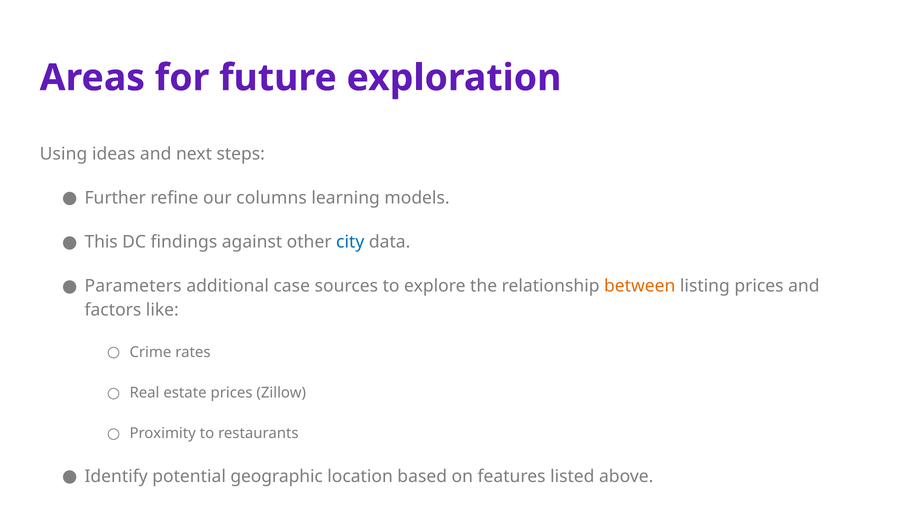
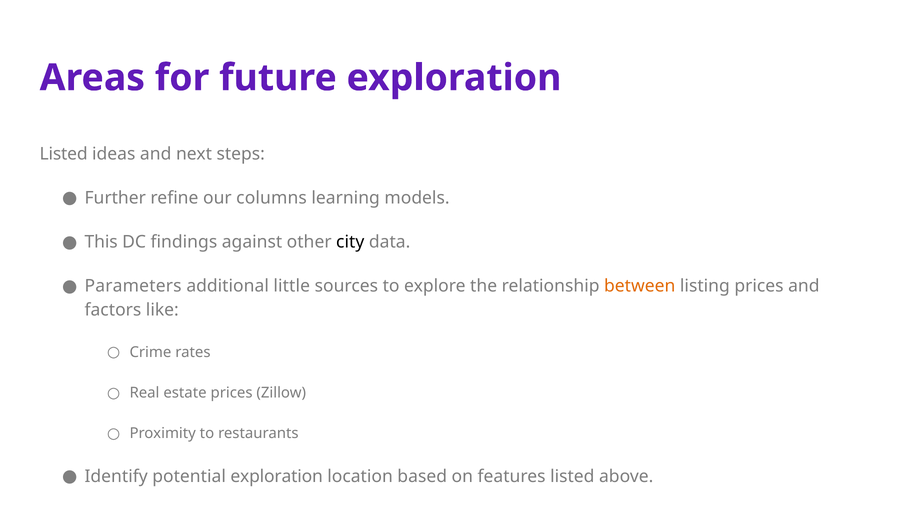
Using: Using -> Listed (64, 154)
city colour: blue -> black (350, 242)
case: case -> little (292, 286)
potential geographic: geographic -> exploration (277, 476)
